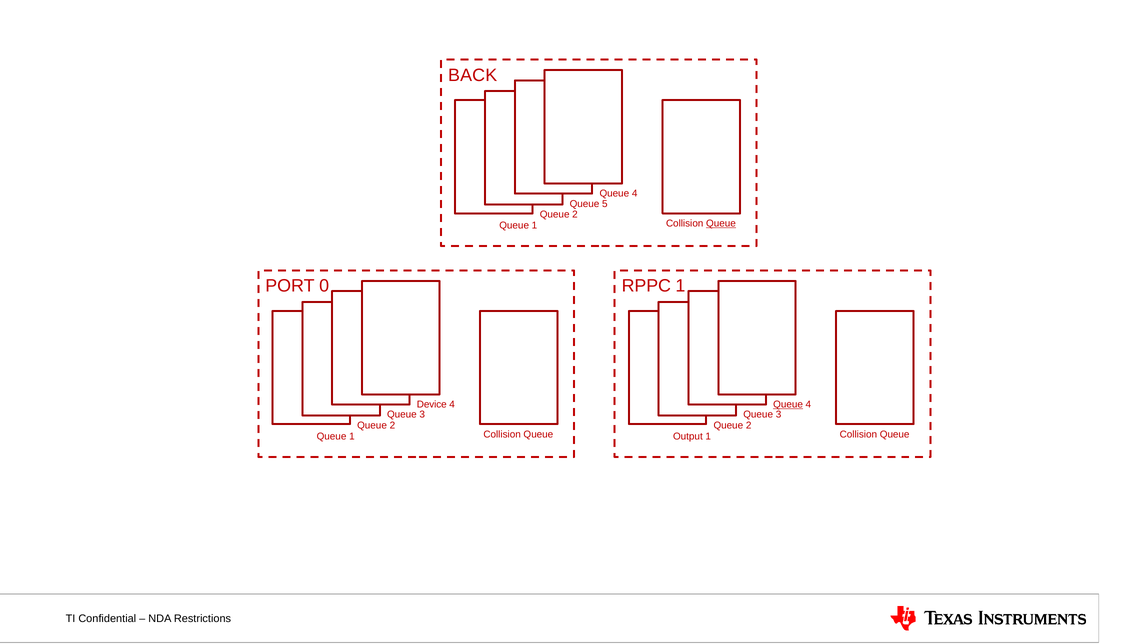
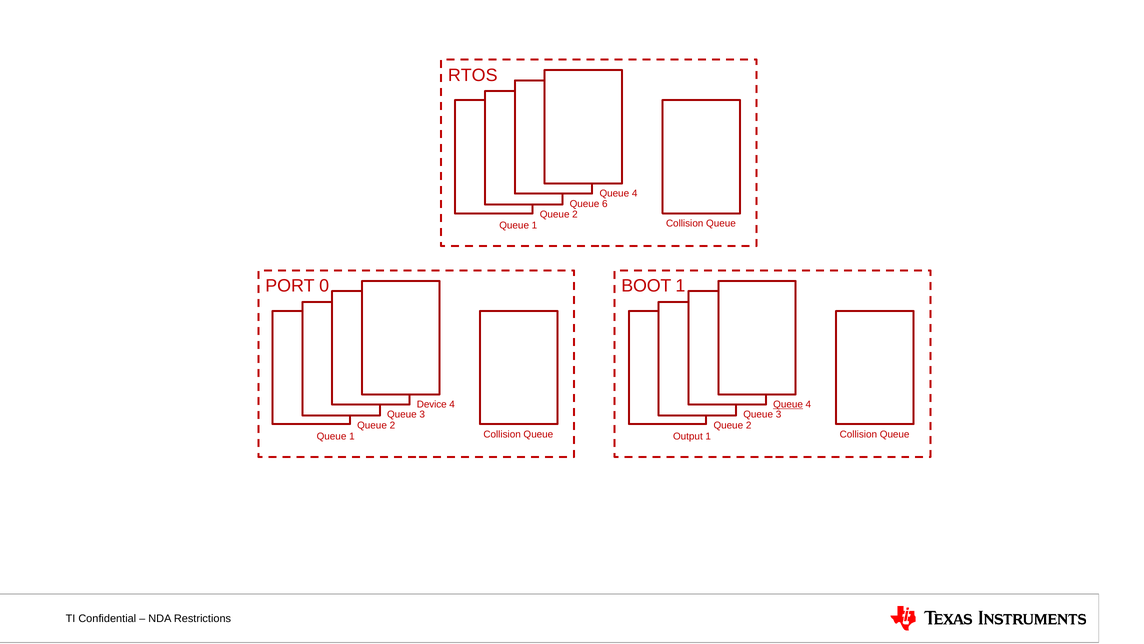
BACK: BACK -> RTOS (473, 75)
5: 5 -> 6 (605, 204)
Queue underline: present -> none (721, 223)
RPPC: RPPC -> BOOT (646, 286)
